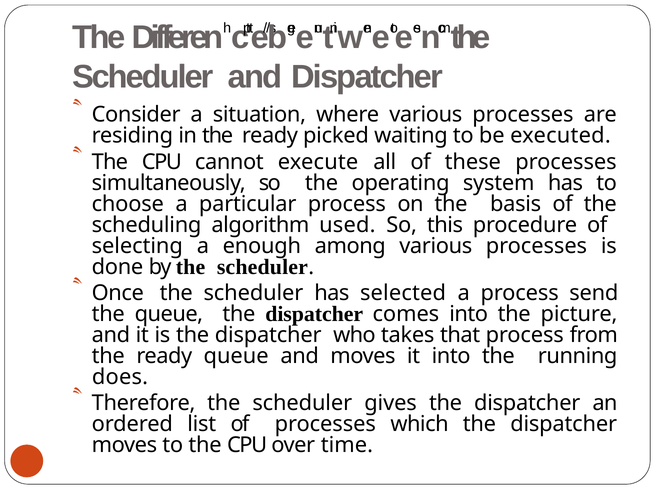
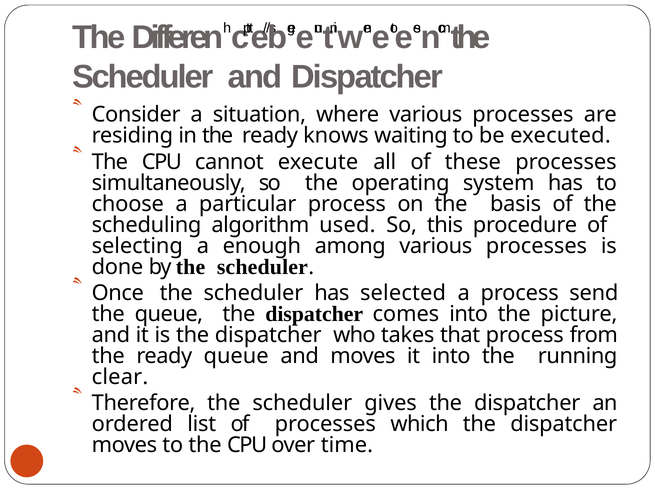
picked: picked -> knows (336, 135)
does: does -> clear (120, 377)
